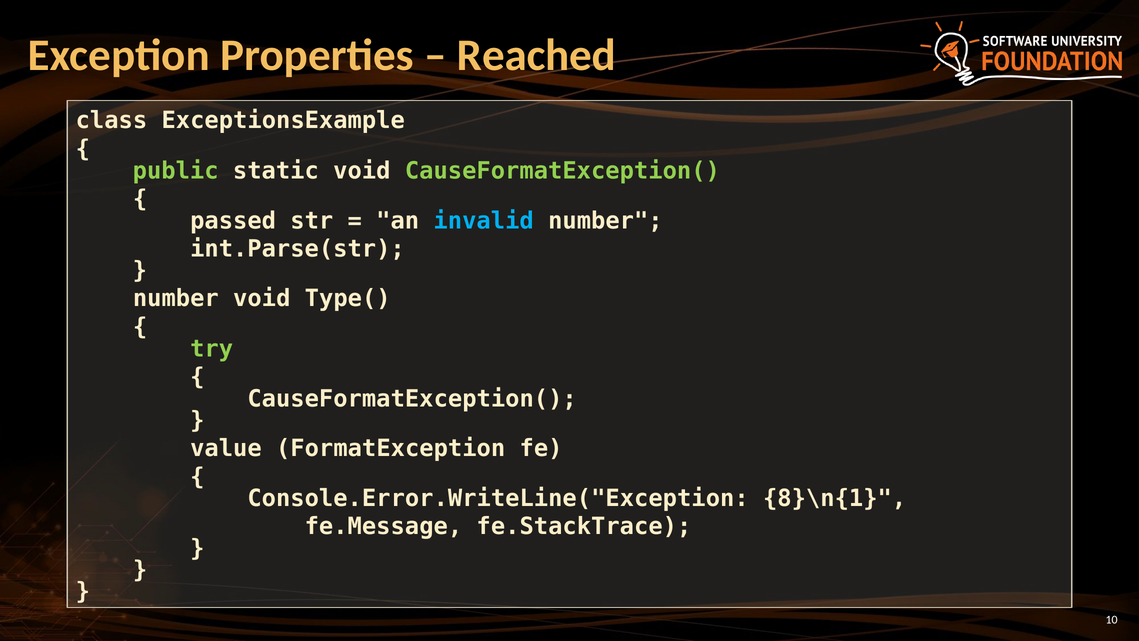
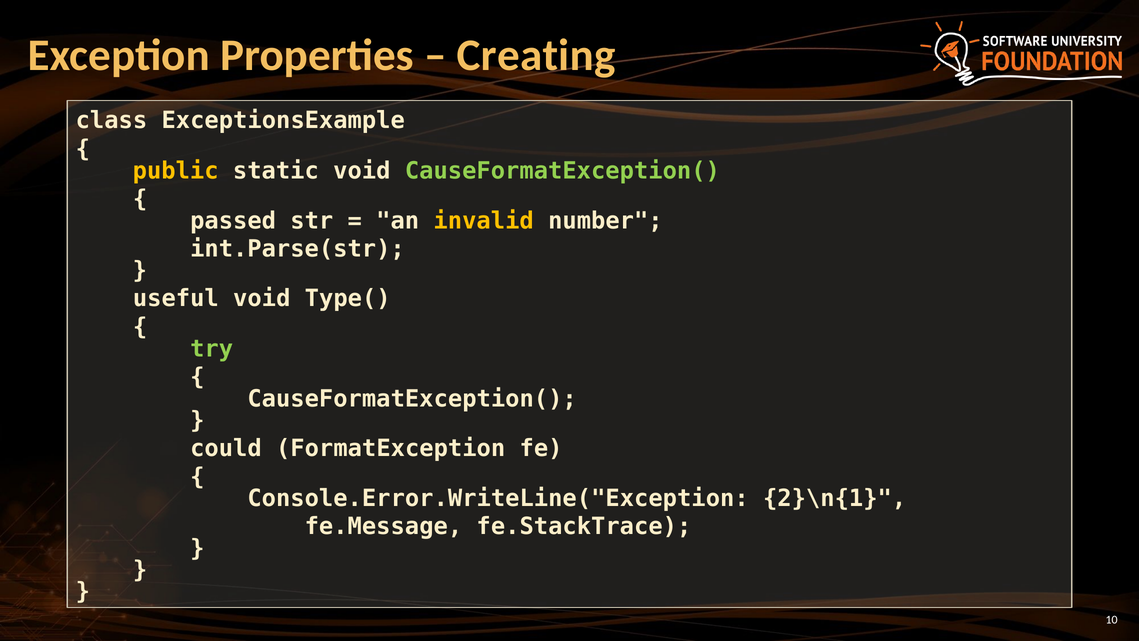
Reached: Reached -> Creating (536, 55)
public colour: light green -> yellow (176, 171)
invalid colour: light blue -> yellow (484, 221)
number: number -> useful (176, 299)
value: value -> could (226, 448)
8}\n{1: 8}\n{1 -> 2}\n{1 (835, 498)
